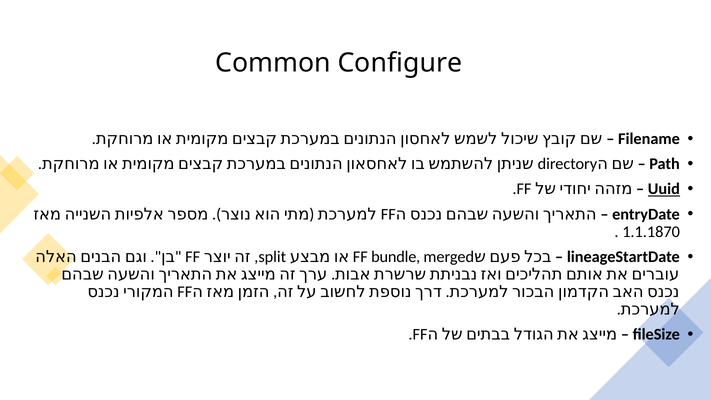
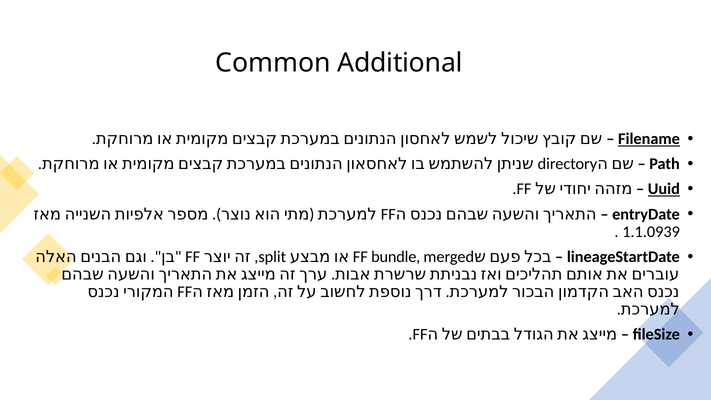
Configure: Configure -> Additional (400, 63)
Filename underline: none -> present (649, 139)
1.1.1870: 1.1.1870 -> 1.1.0939 (651, 232)
